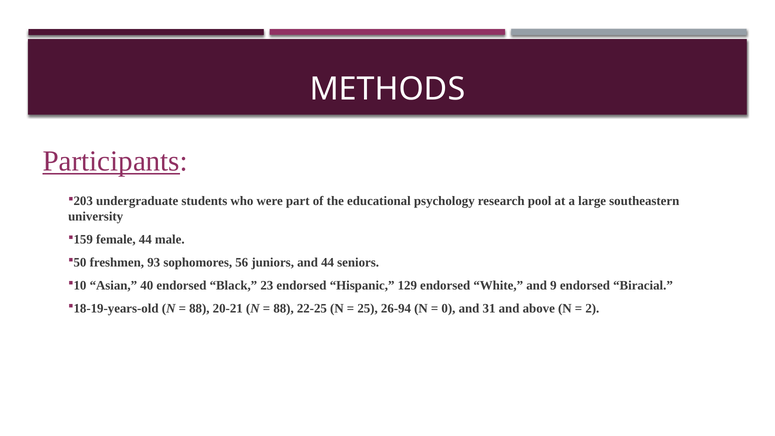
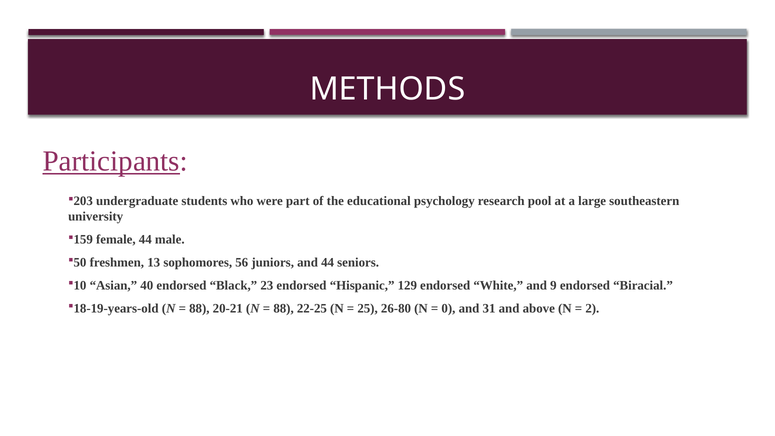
93: 93 -> 13 (154, 262)
26-94: 26-94 -> 26-80 (396, 308)
